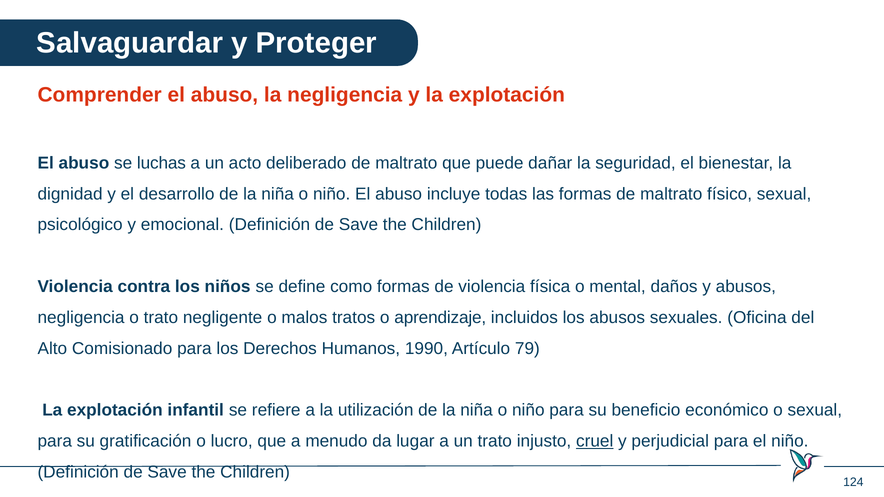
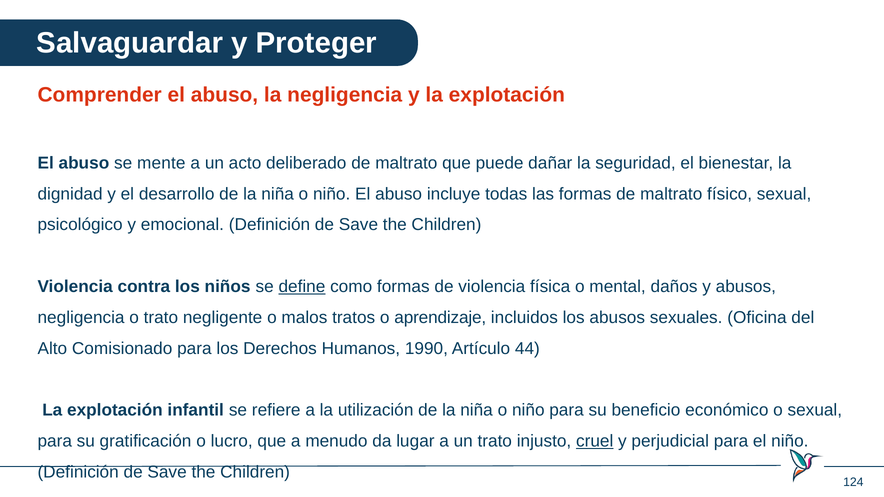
luchas: luchas -> mente (161, 163)
define underline: none -> present (302, 287)
79: 79 -> 44 (527, 349)
